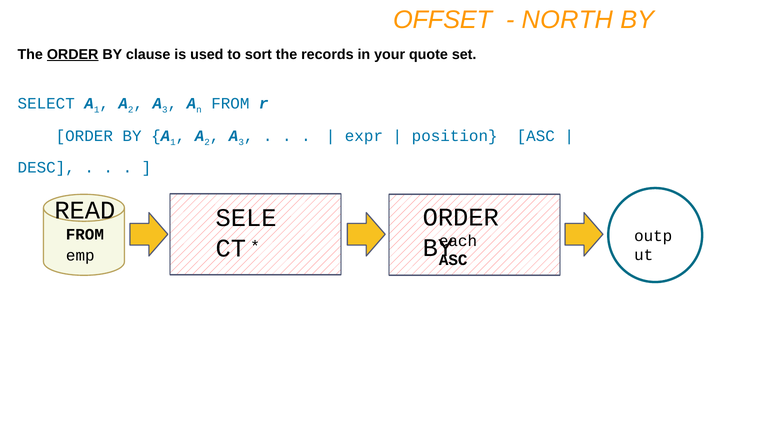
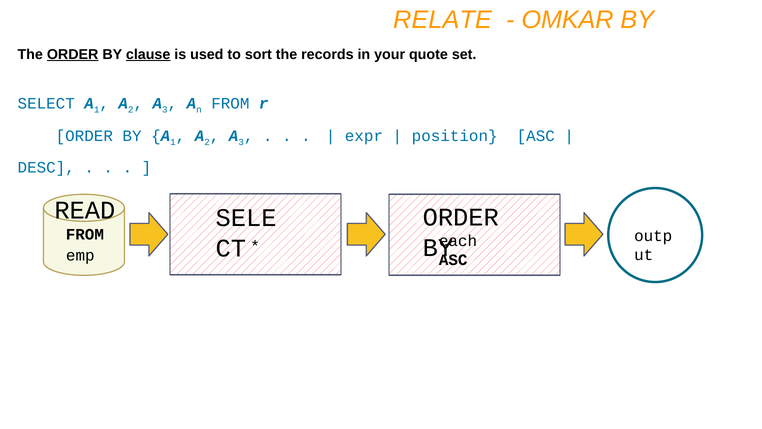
OFFSET: OFFSET -> RELATE (442, 20)
NORTH: NORTH -> OMKAR (567, 20)
clause underline: none -> present (148, 54)
